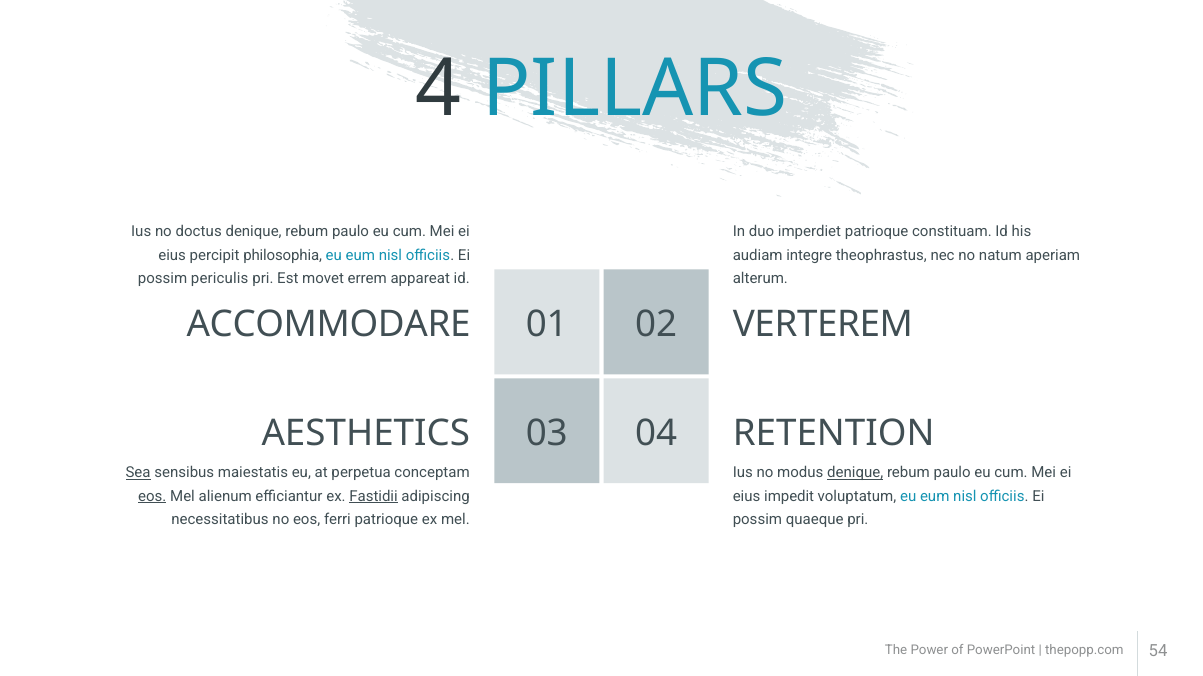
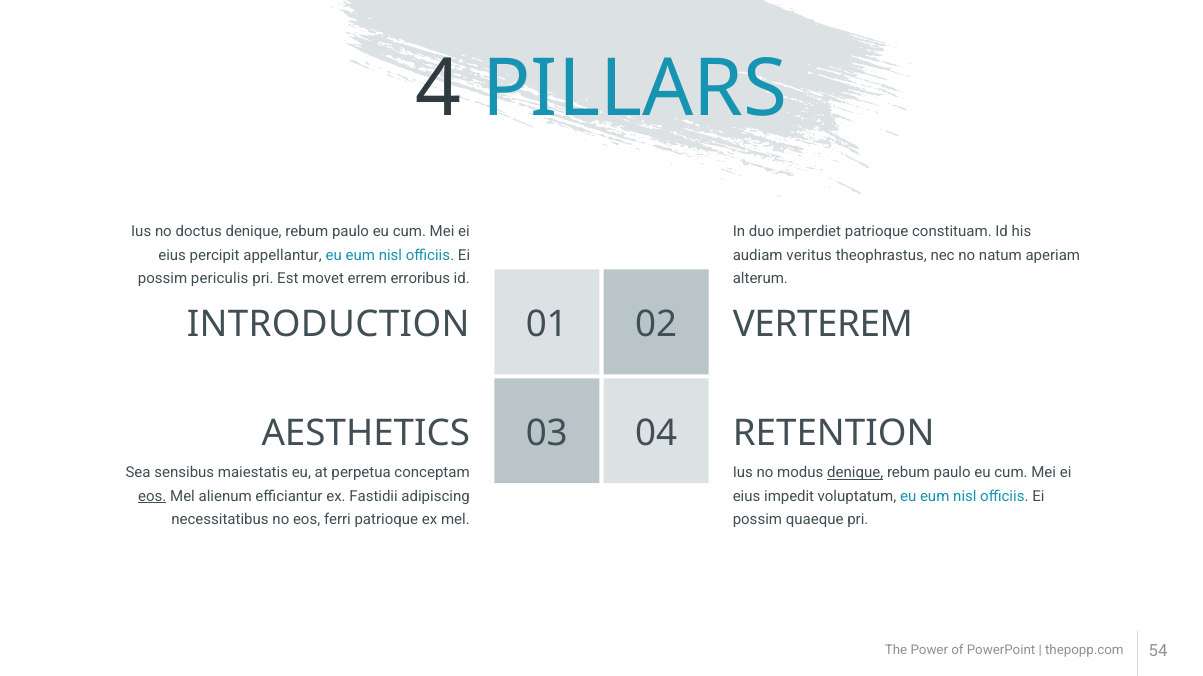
philosophia: philosophia -> appellantur (283, 255)
integre: integre -> veritus (809, 255)
appareat: appareat -> erroribus (420, 279)
ACCOMMODARE: ACCOMMODARE -> INTRODUCTION (328, 324)
Sea underline: present -> none (138, 473)
Fastidii underline: present -> none (374, 497)
